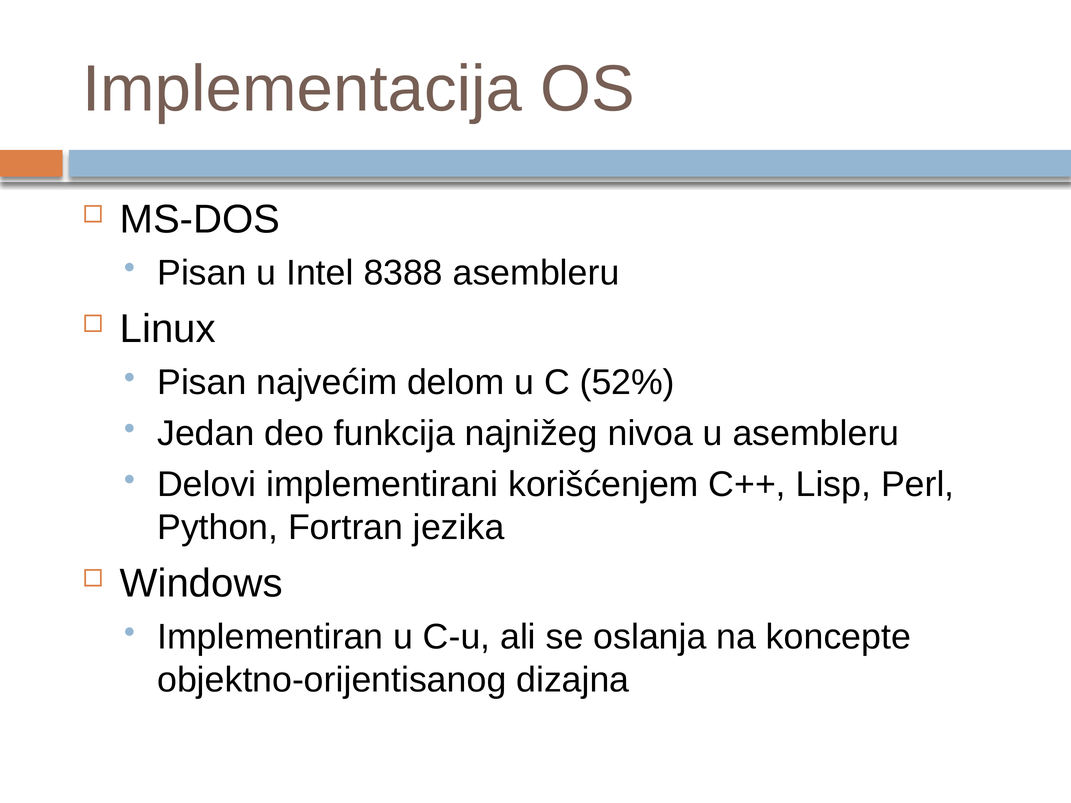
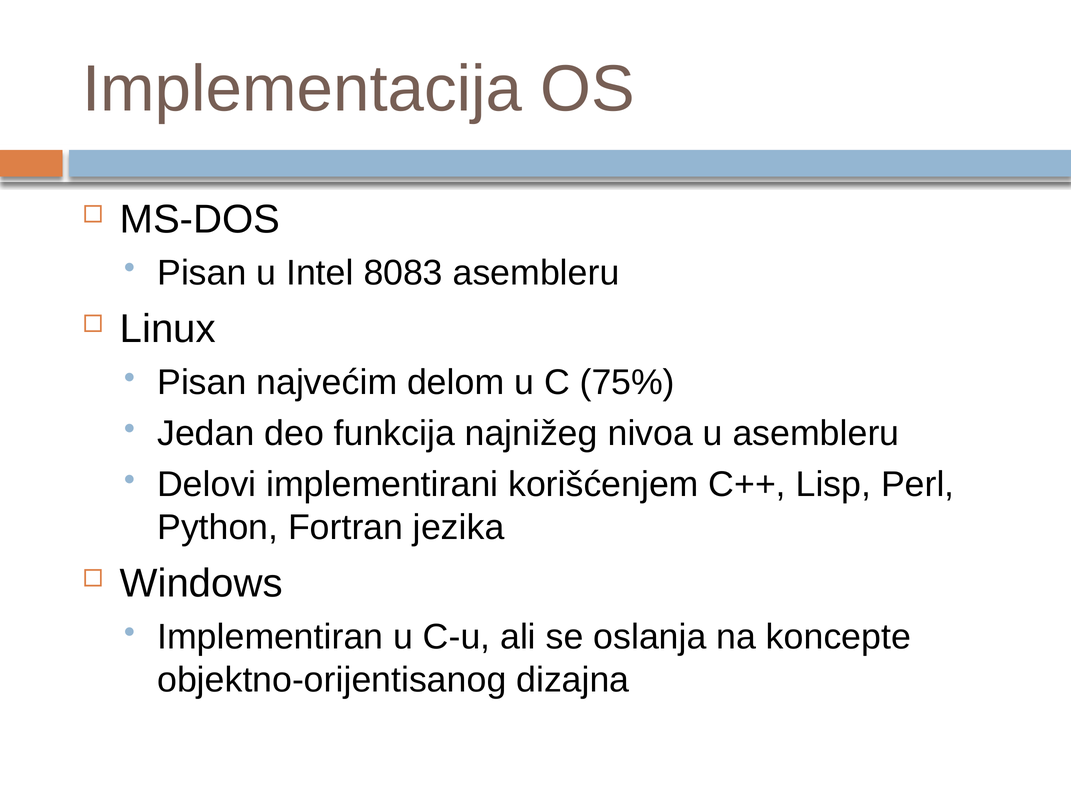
8388: 8388 -> 8083 (403, 273)
52%: 52% -> 75% (627, 383)
